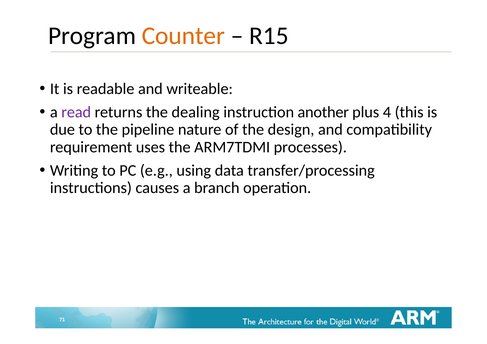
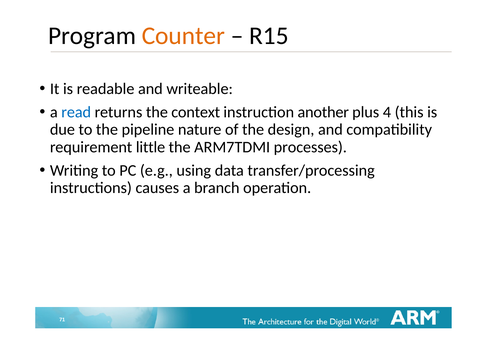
read colour: purple -> blue (76, 112)
dealing: dealing -> context (196, 112)
uses: uses -> little (151, 147)
